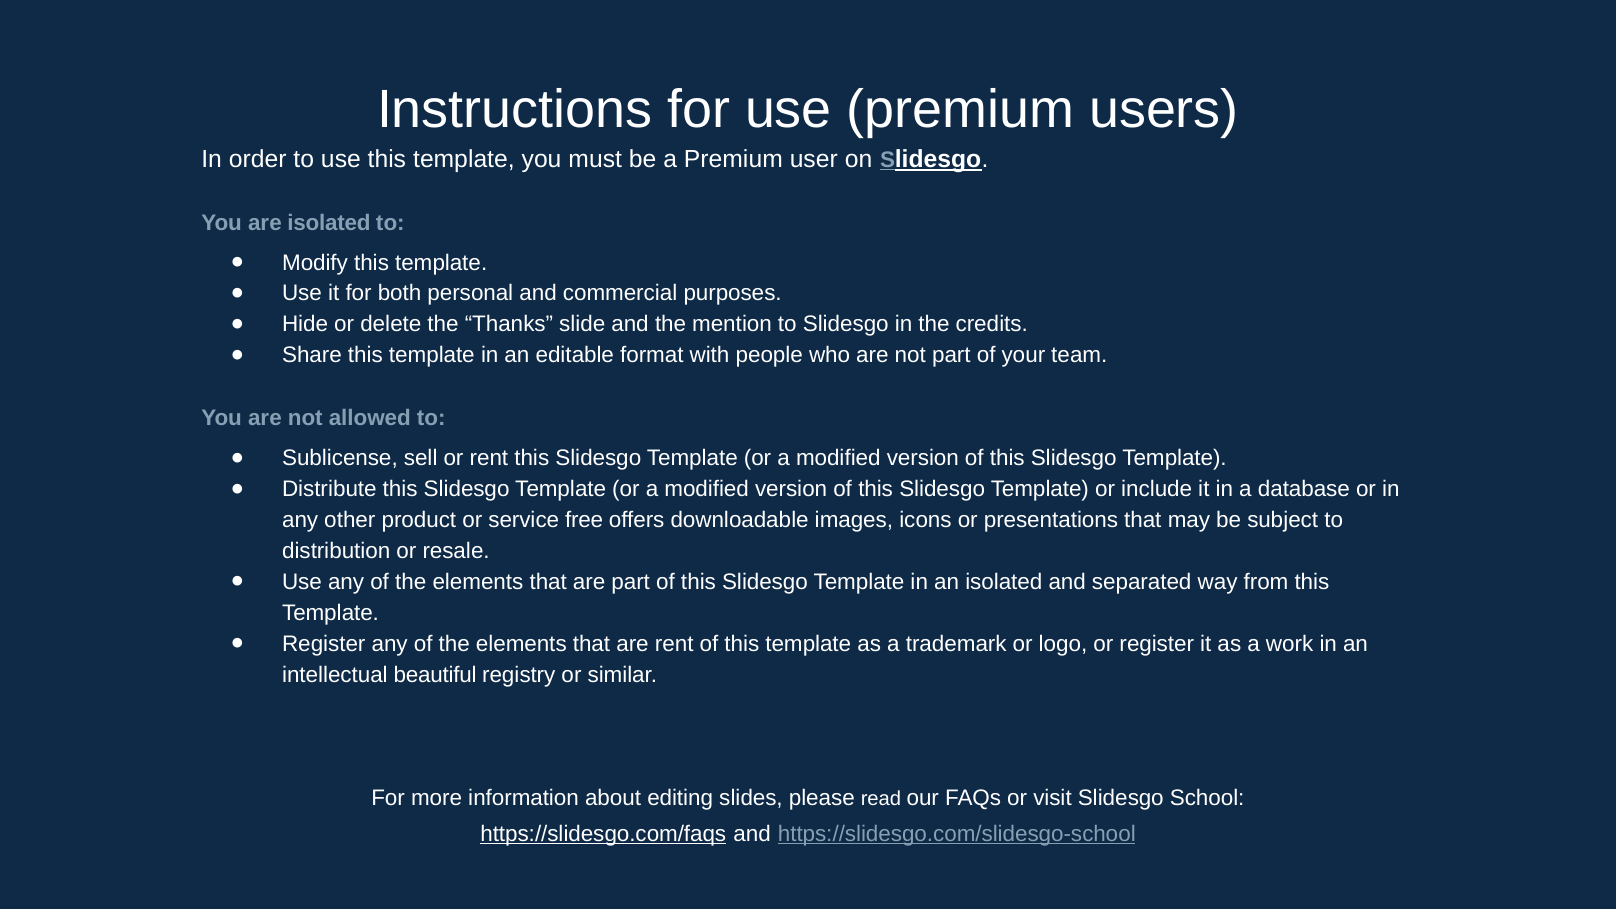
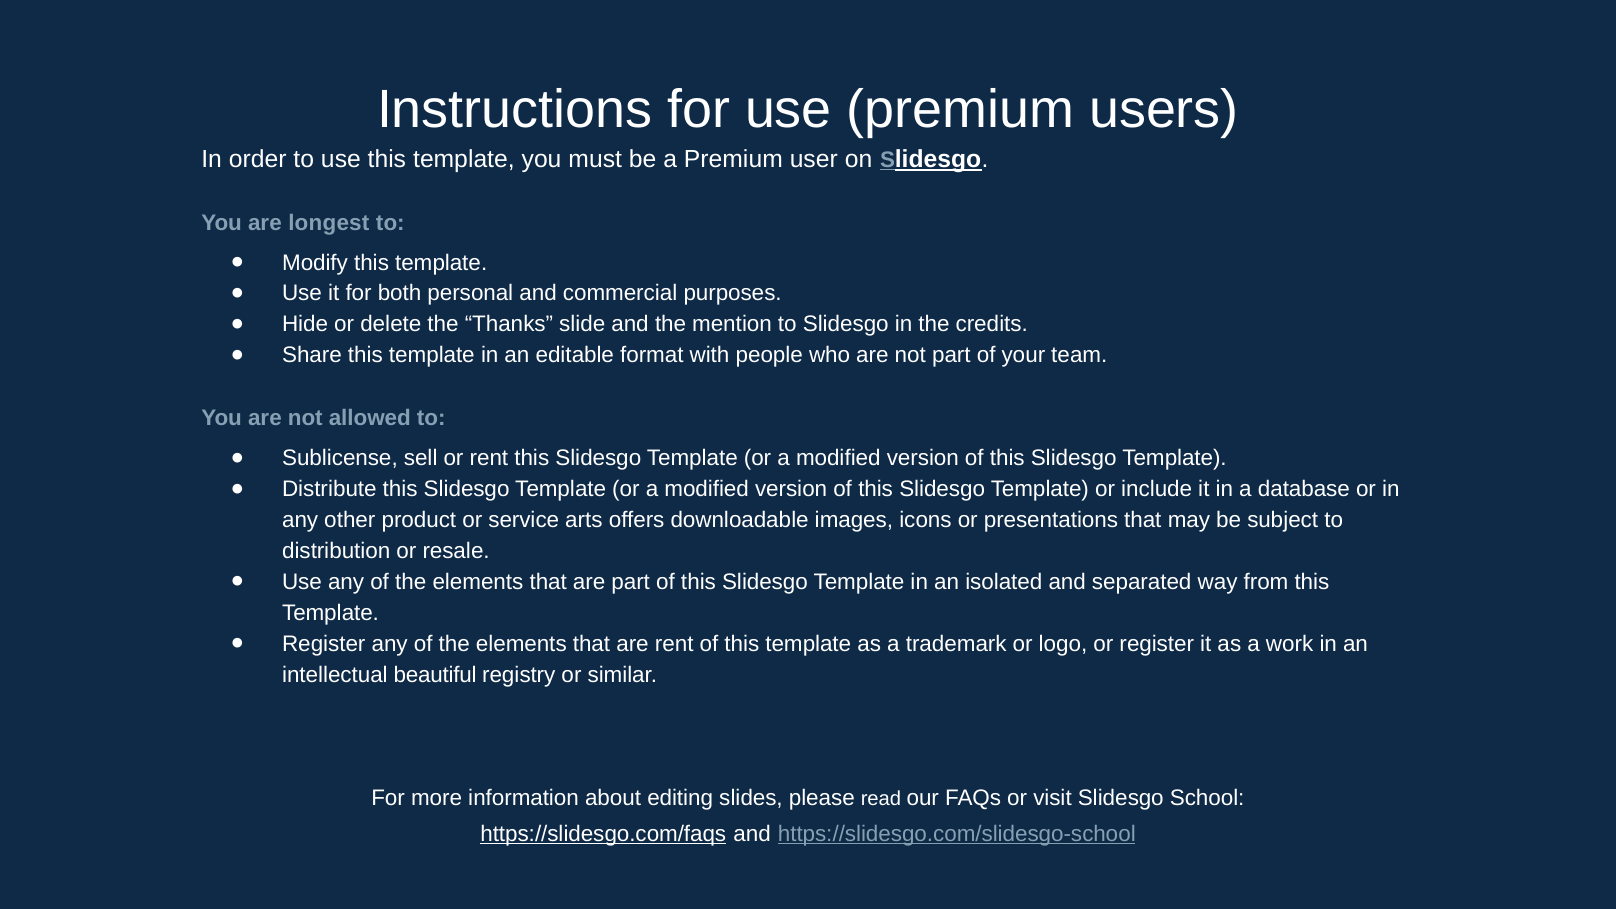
are isolated: isolated -> longest (329, 223)
free: free -> arts (584, 520)
